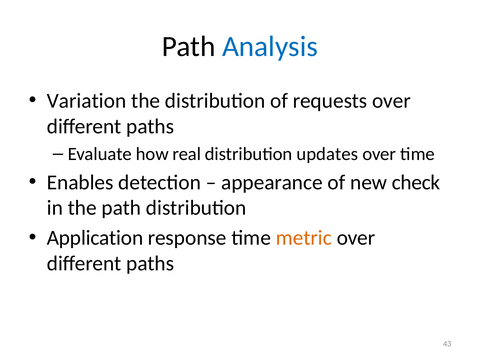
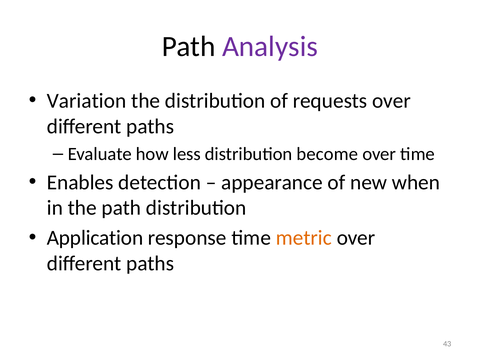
Analysis colour: blue -> purple (270, 46)
real: real -> less (187, 154)
updates: updates -> become (327, 154)
check: check -> when (416, 182)
